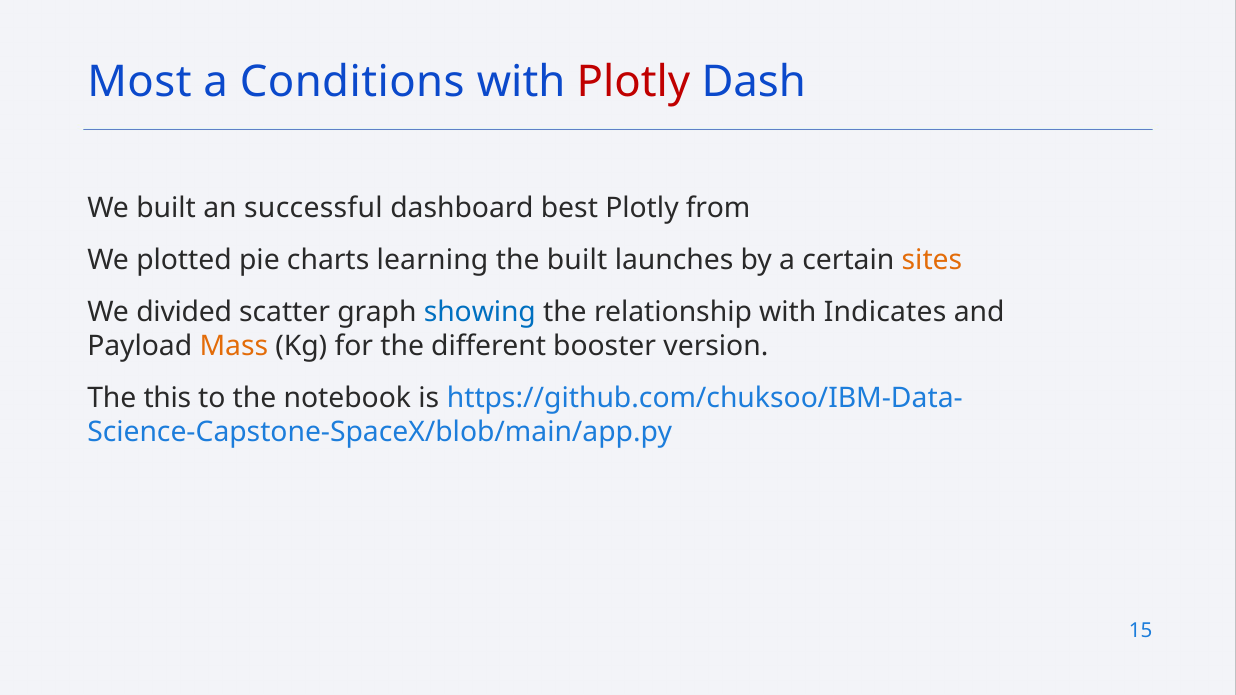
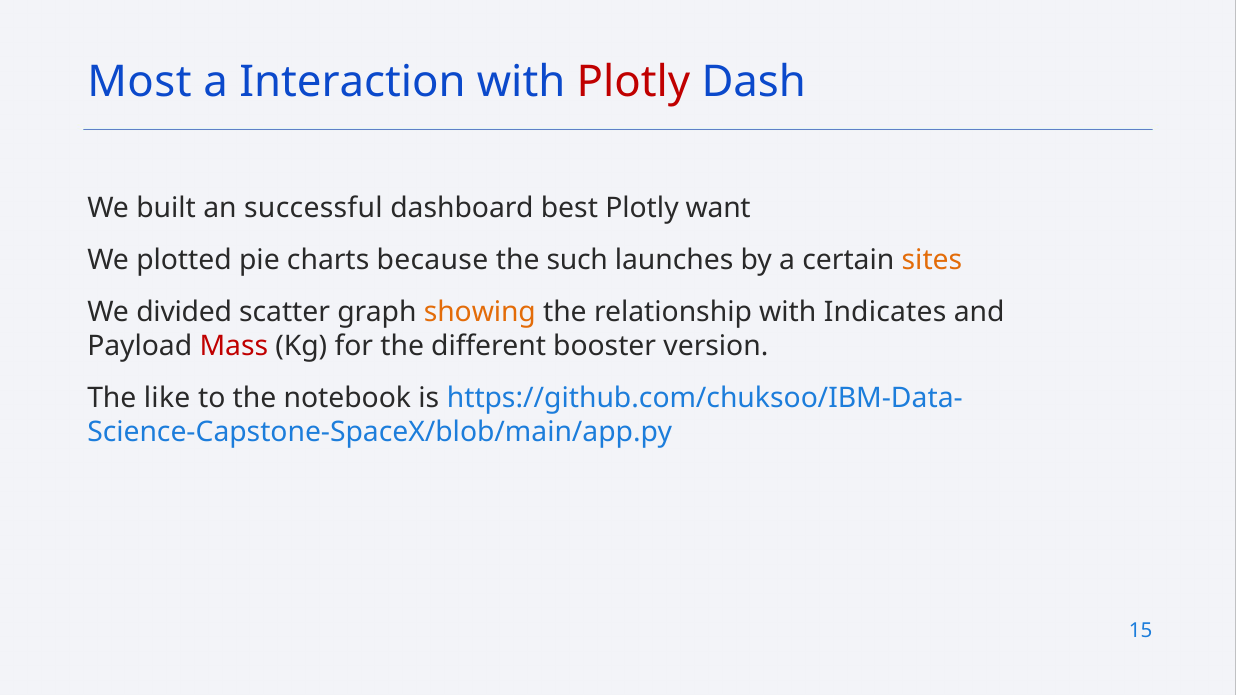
Conditions: Conditions -> Interaction (352, 83)
from: from -> want (718, 209)
learning: learning -> because (432, 261)
the built: built -> such (577, 261)
showing colour: blue -> orange (480, 313)
Mass colour: orange -> red (234, 347)
this: this -> like (167, 398)
